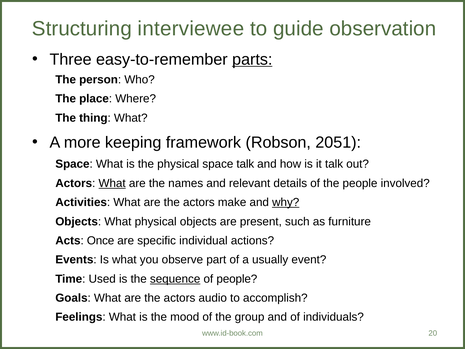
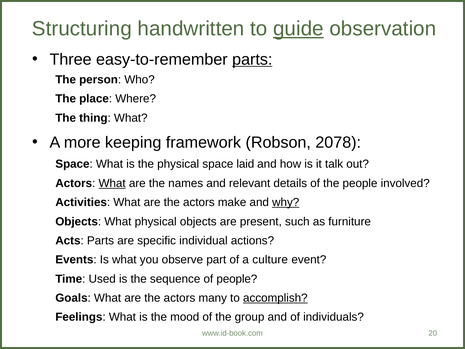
interviewee: interviewee -> handwritten (191, 29)
guide underline: none -> present (298, 29)
2051: 2051 -> 2078 (338, 143)
space talk: talk -> laid (245, 164)
Acts Once: Once -> Parts (100, 240)
usually: usually -> culture (270, 260)
sequence underline: present -> none (175, 279)
audio: audio -> many (213, 298)
accomplish underline: none -> present (275, 298)
